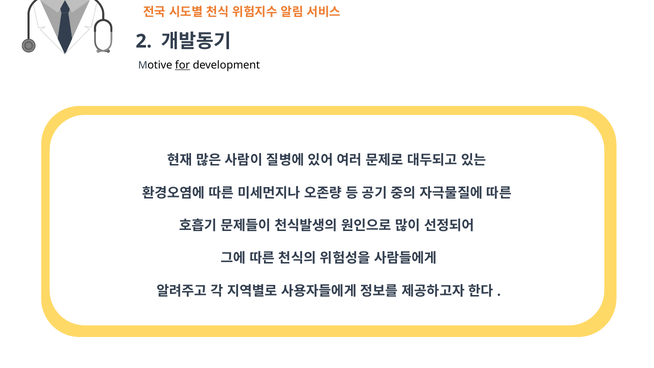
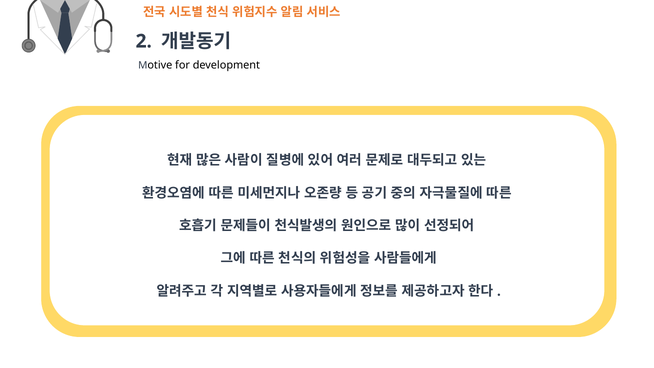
for underline: present -> none (183, 65)
